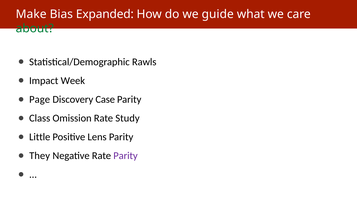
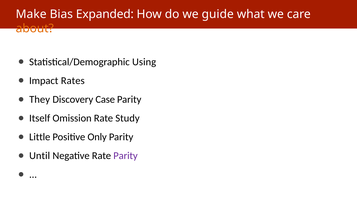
about colour: green -> orange (35, 28)
Rawls: Rawls -> Using (144, 62)
Week: Week -> Rates (73, 81)
Page: Page -> They (40, 99)
Class: Class -> Itself (40, 118)
Lens: Lens -> Only (97, 137)
They: They -> Until (40, 156)
